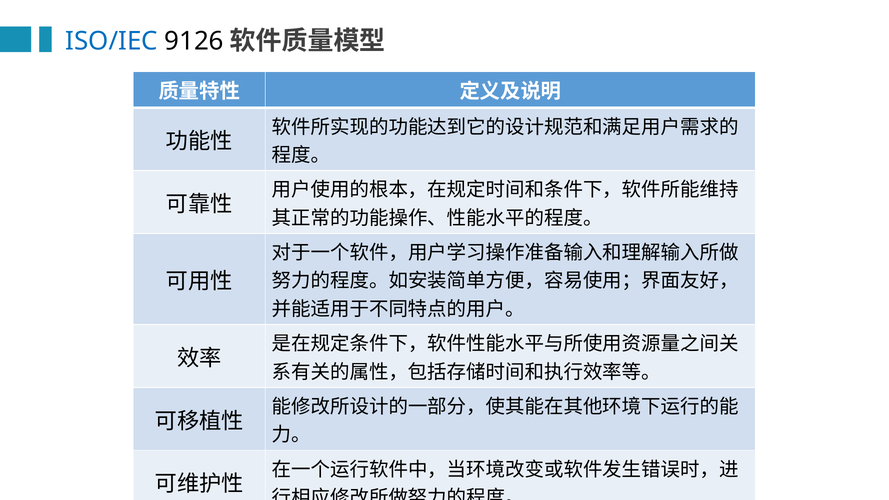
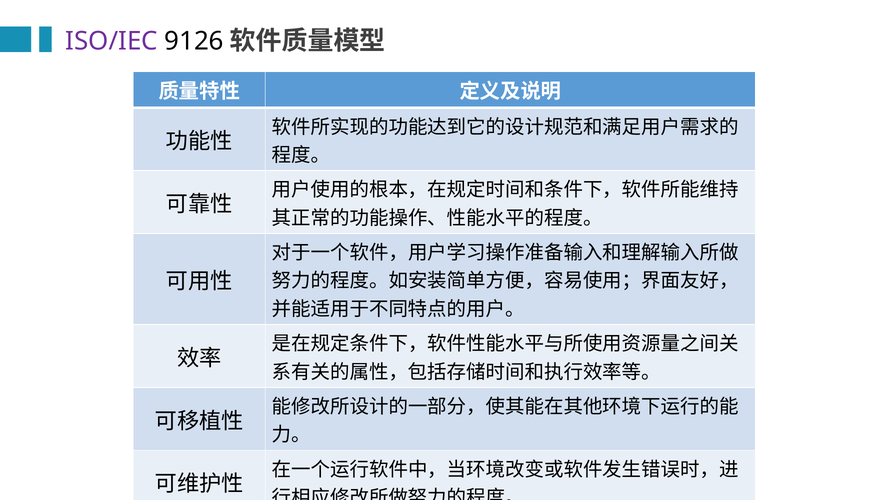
ISO/IEC colour: blue -> purple (112, 41)
